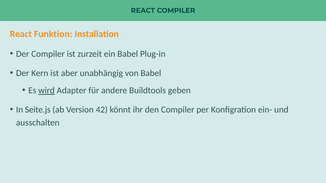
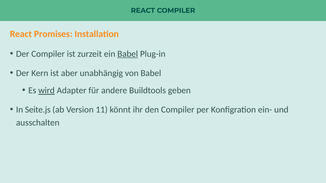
Funktion: Funktion -> Promises (53, 34)
Babel underline: none -> present (128, 54)
42: 42 -> 11 (102, 110)
